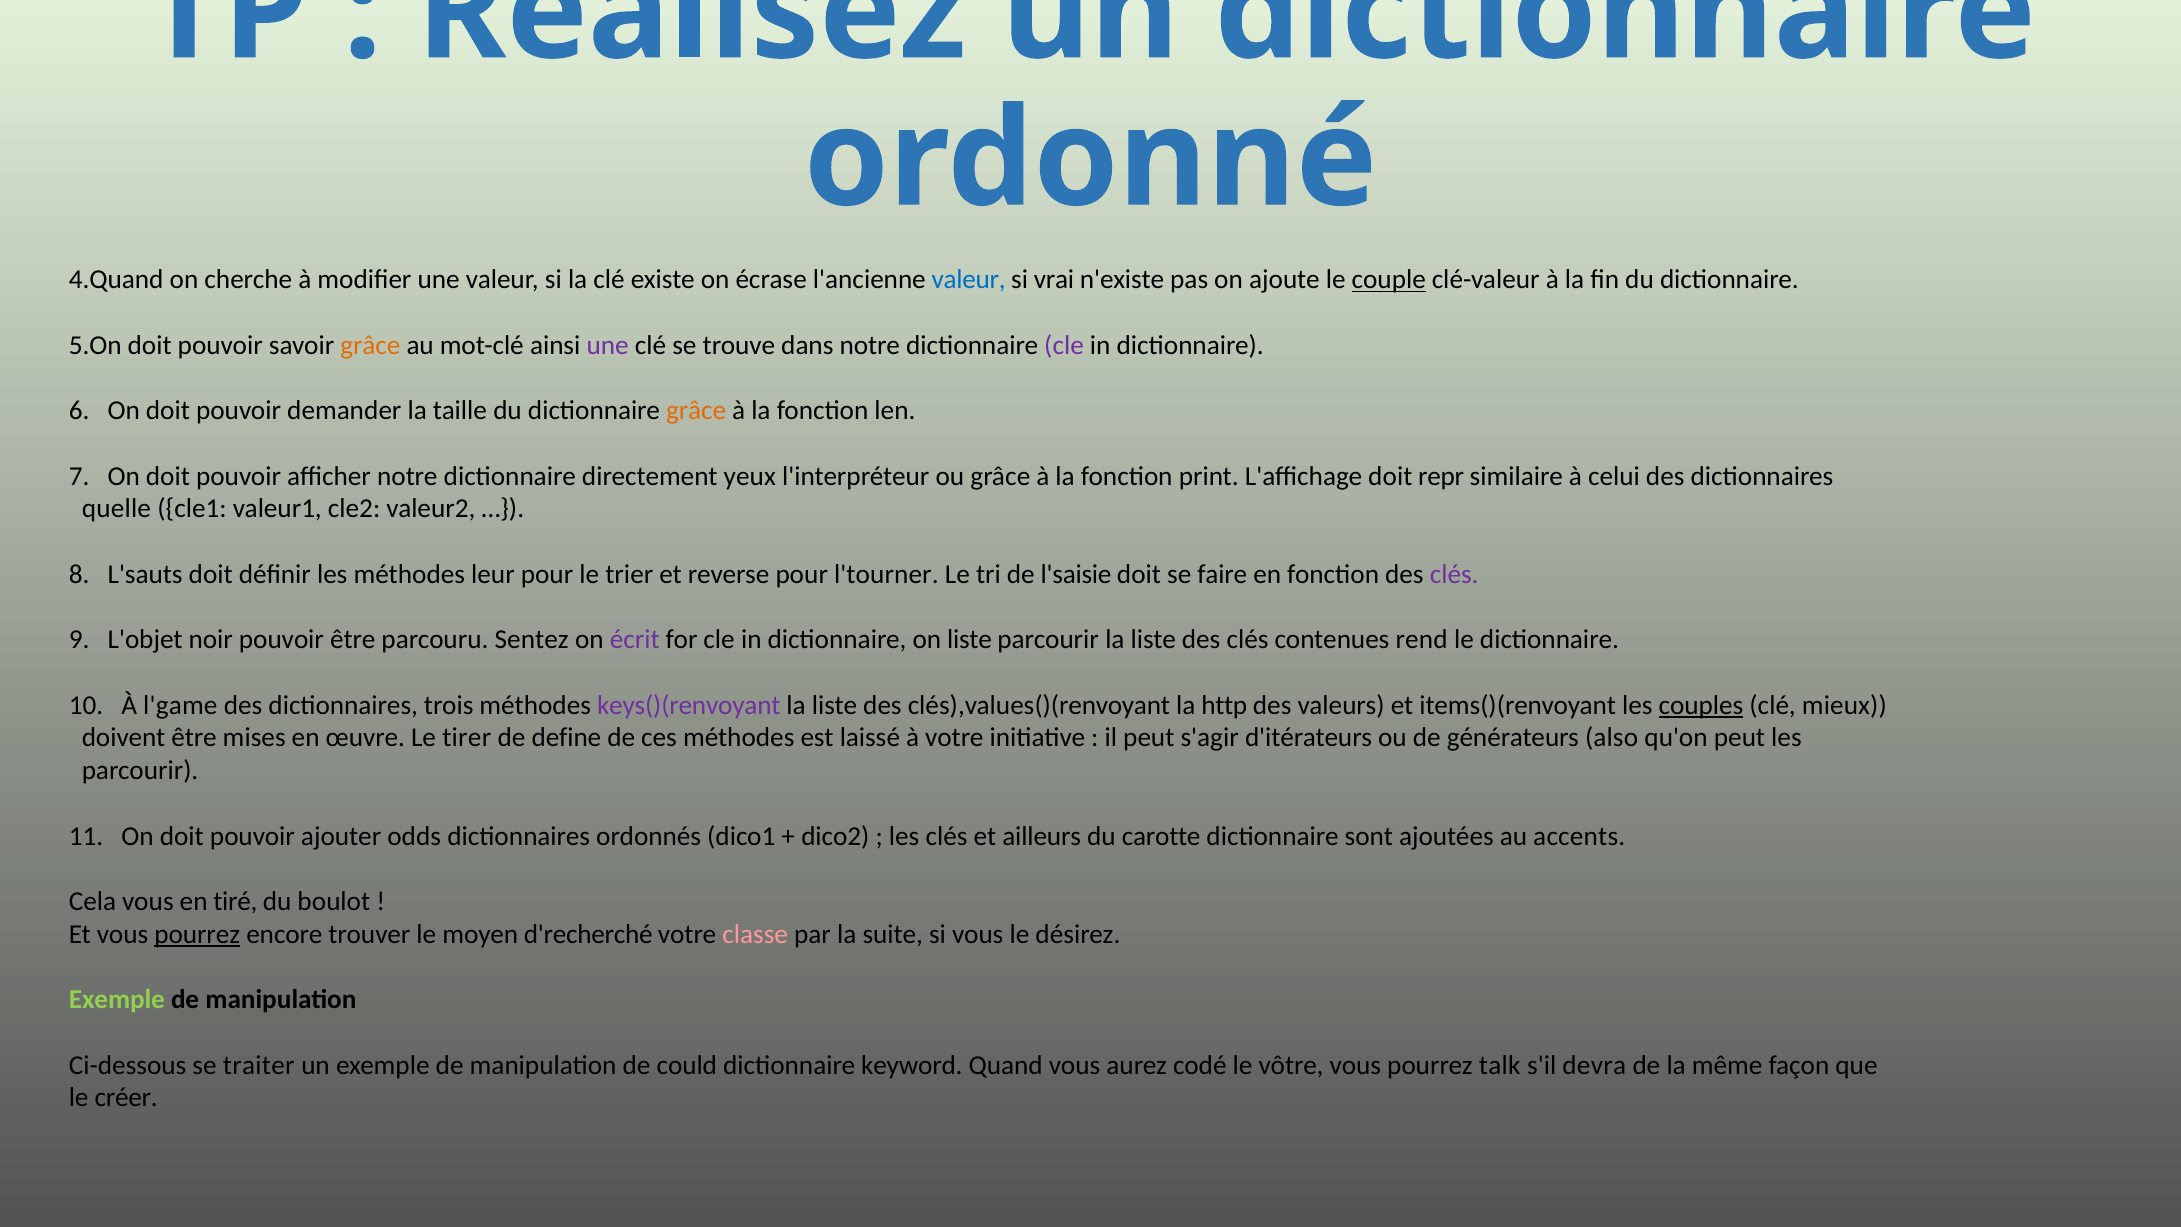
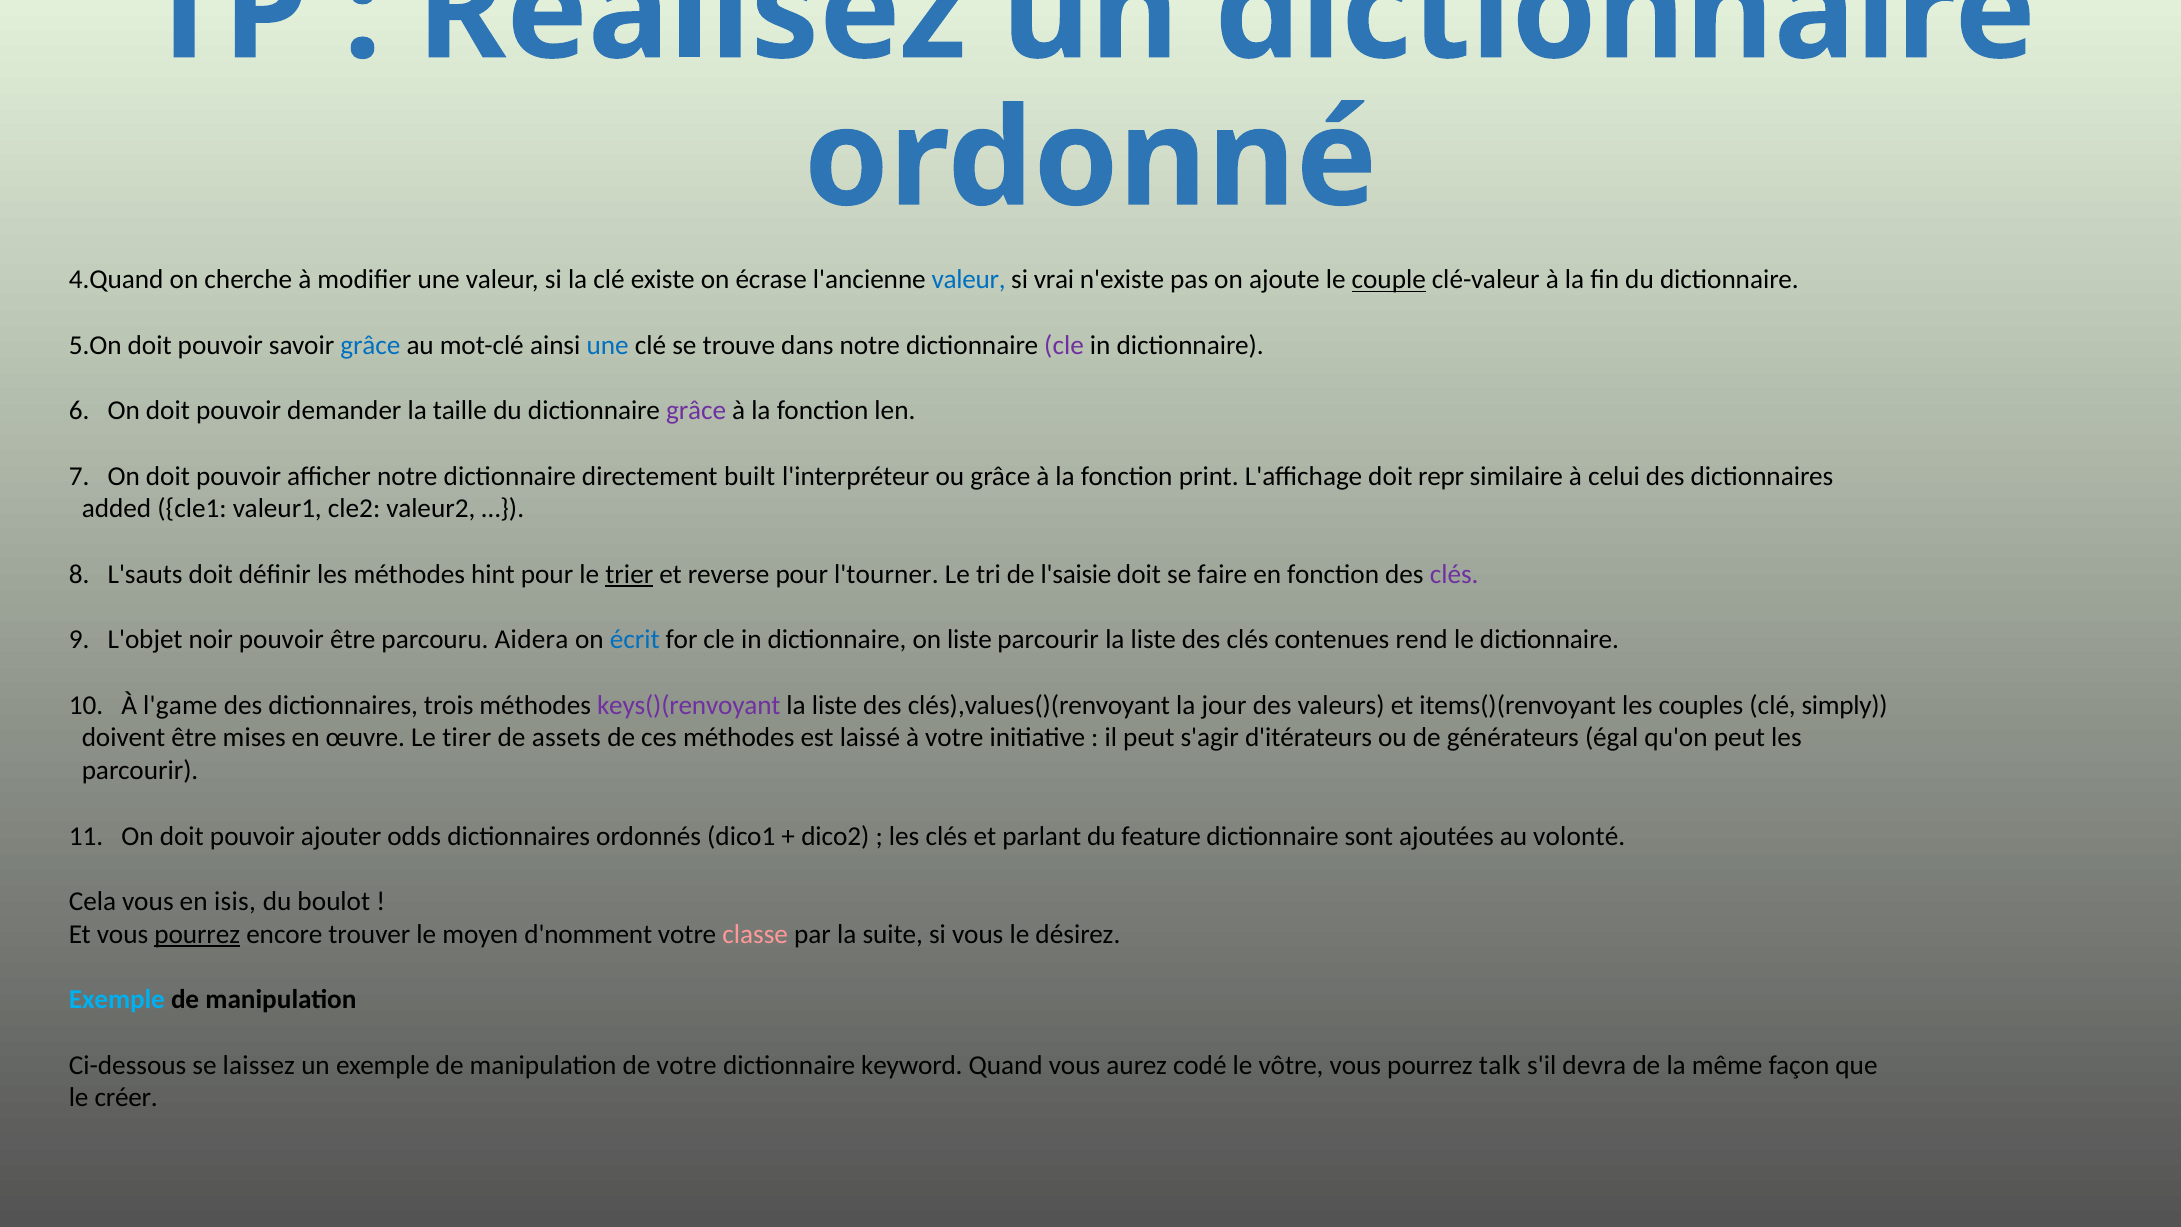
grâce colour: orange -> blue (370, 345)
une colour: purple -> blue (608, 345)
grâce colour: orange -> purple (696, 411)
yeux: yeux -> built (750, 476)
quelle: quelle -> added (117, 509)
leur: leur -> hint (493, 574)
trier underline: none -> present (629, 574)
Sentez: Sentez -> Aidera (532, 640)
écrit colour: purple -> blue (635, 640)
http: http -> jour (1224, 705)
couples underline: present -> none (1701, 705)
mieux: mieux -> simply (1845, 705)
define: define -> assets (566, 738)
also: also -> égal (1612, 738)
ailleurs: ailleurs -> parlant (1042, 836)
carotte: carotte -> feature (1161, 836)
accents: accents -> volonté (1579, 836)
tiré: tiré -> isis (235, 901)
d'recherché: d'recherché -> d'nomment (588, 934)
Exemple colour: light green -> light blue (117, 1000)
traiter: traiter -> laissez (259, 1065)
de could: could -> votre (687, 1065)
